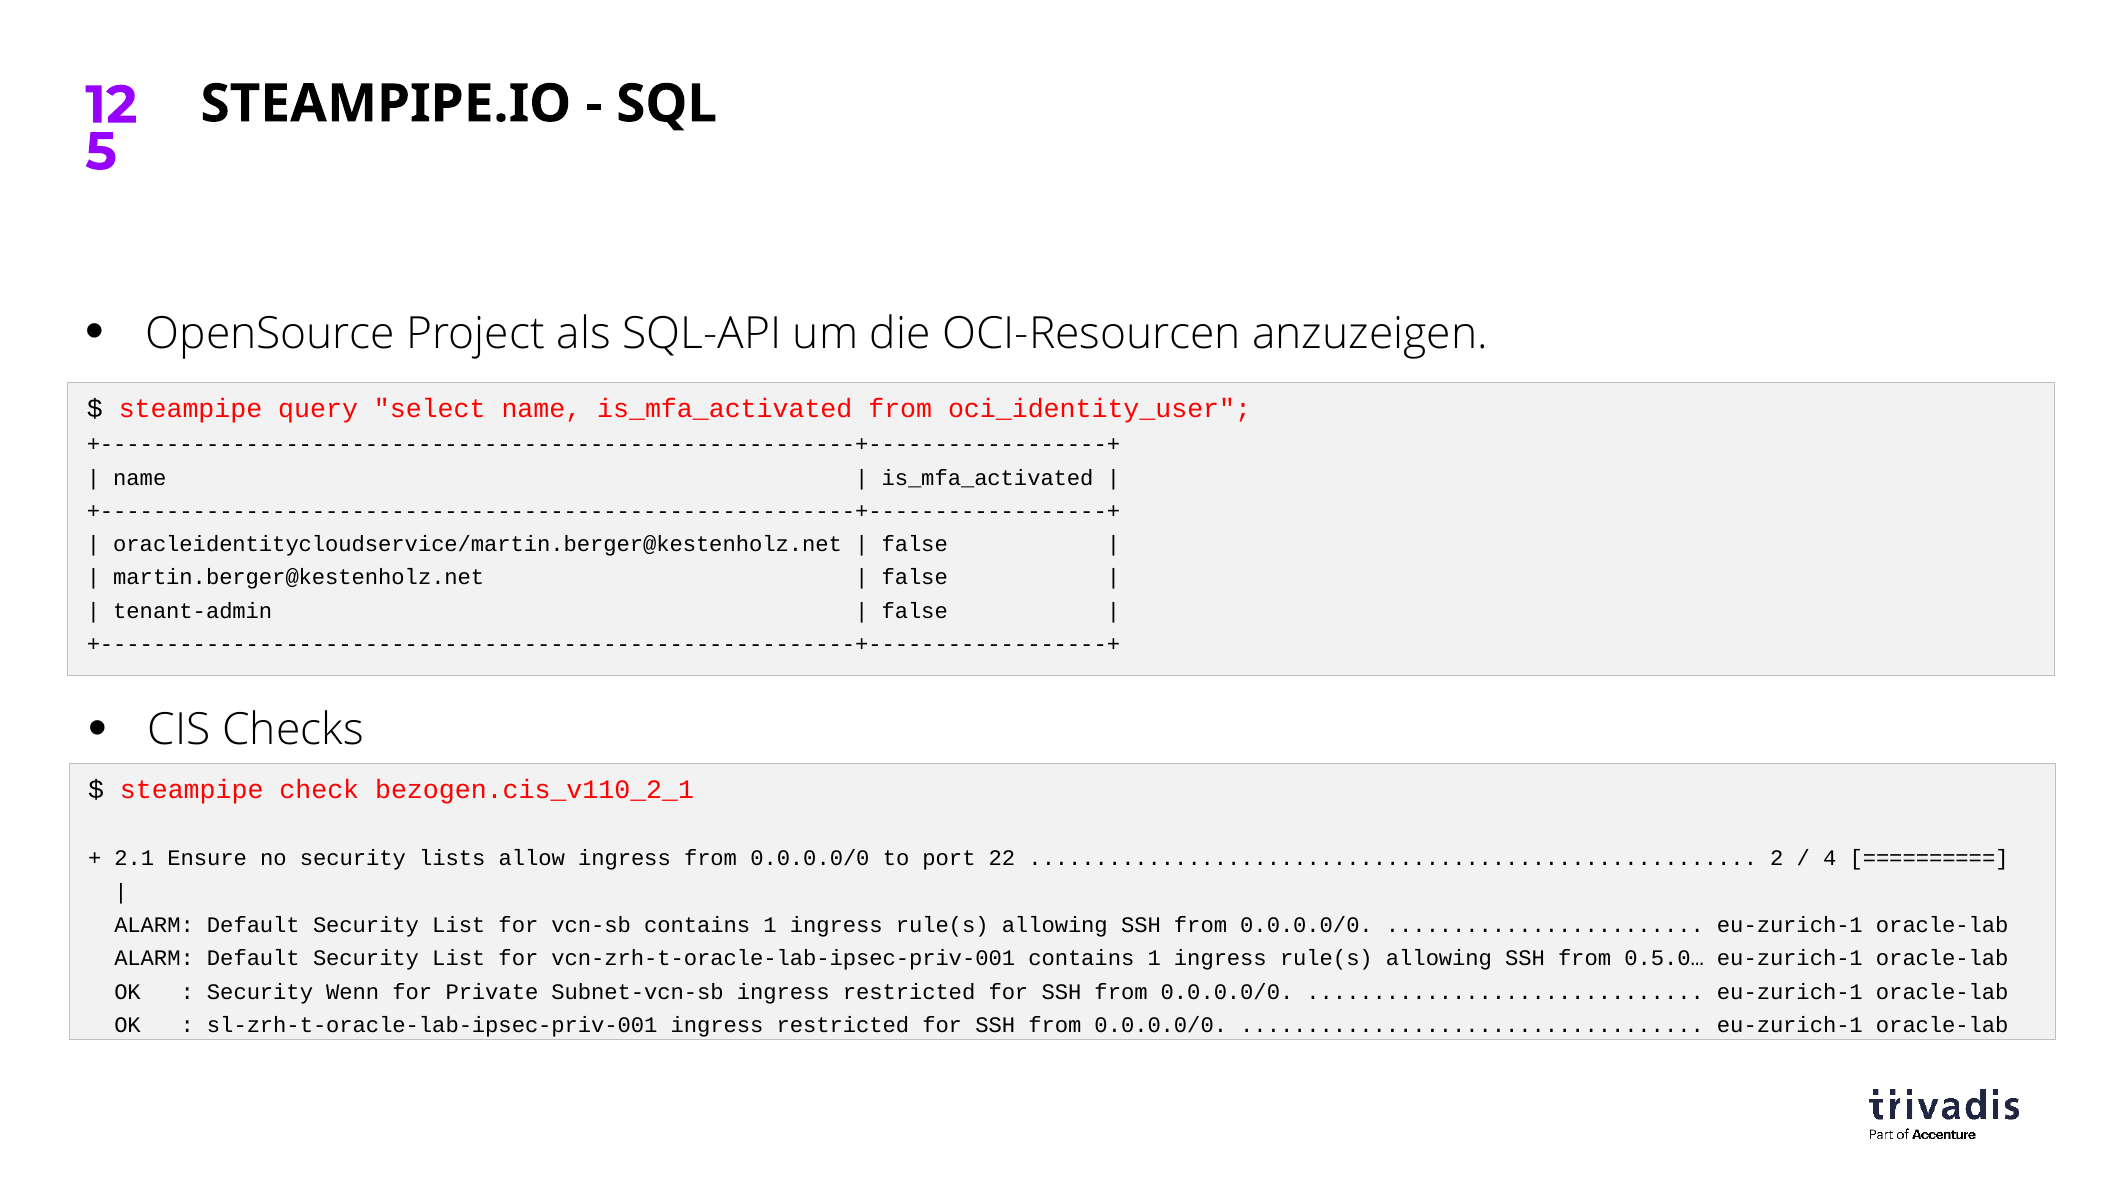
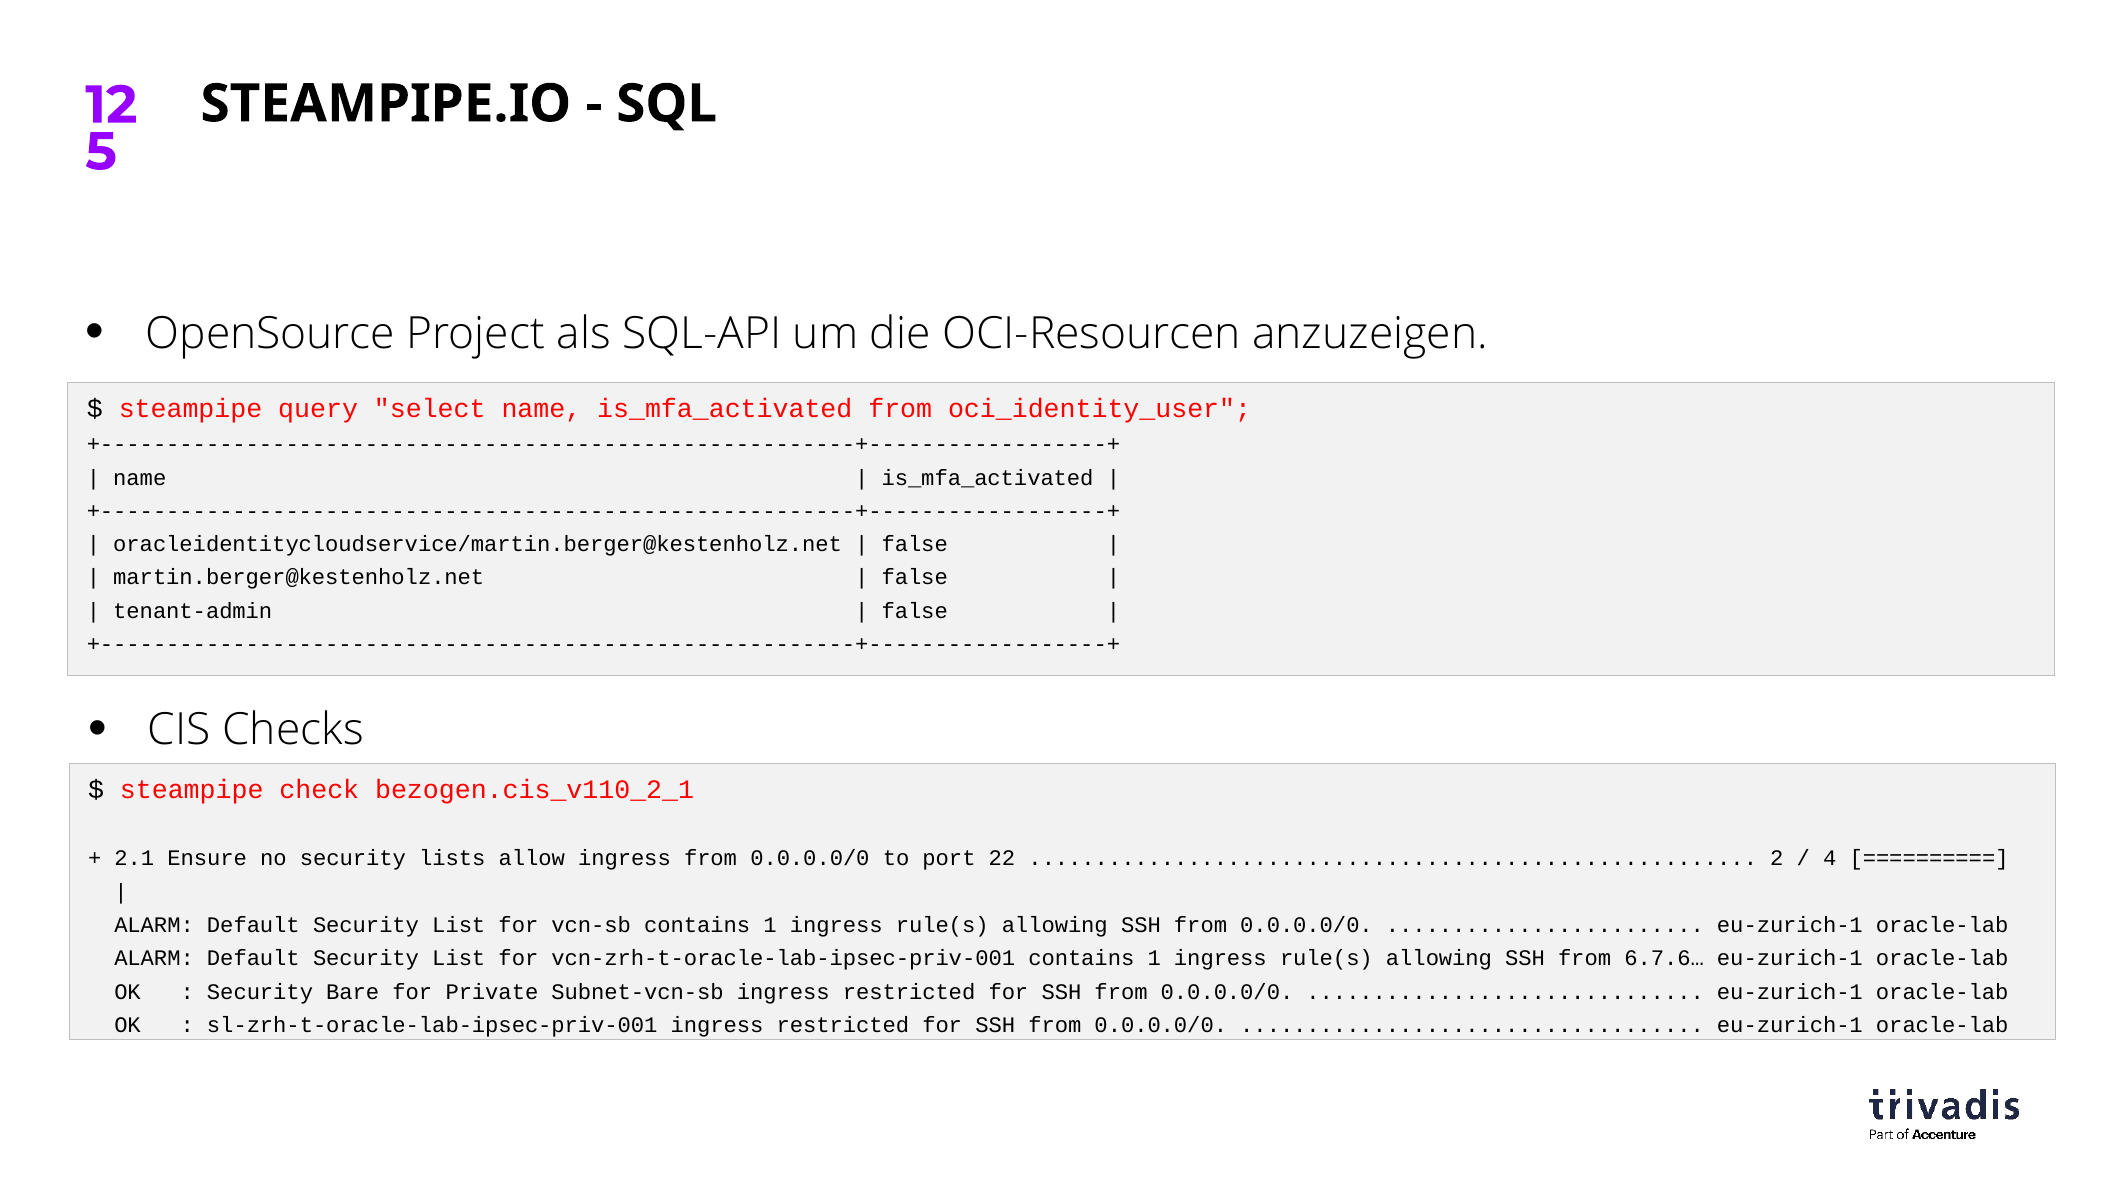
0.5.0…: 0.5.0… -> 6.7.6… (1664, 958)
Wenn: Wenn -> Bare (353, 992)
